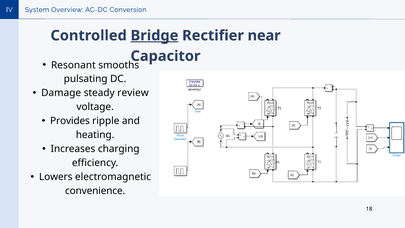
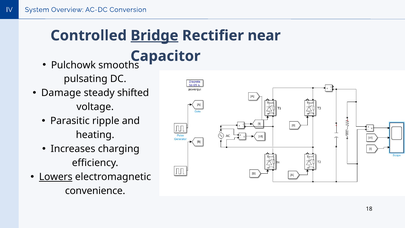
Resonant: Resonant -> Pulchowk (73, 65)
review: review -> shifted (133, 93)
Provides: Provides -> Parasitic (70, 121)
Lowers underline: none -> present (56, 177)
